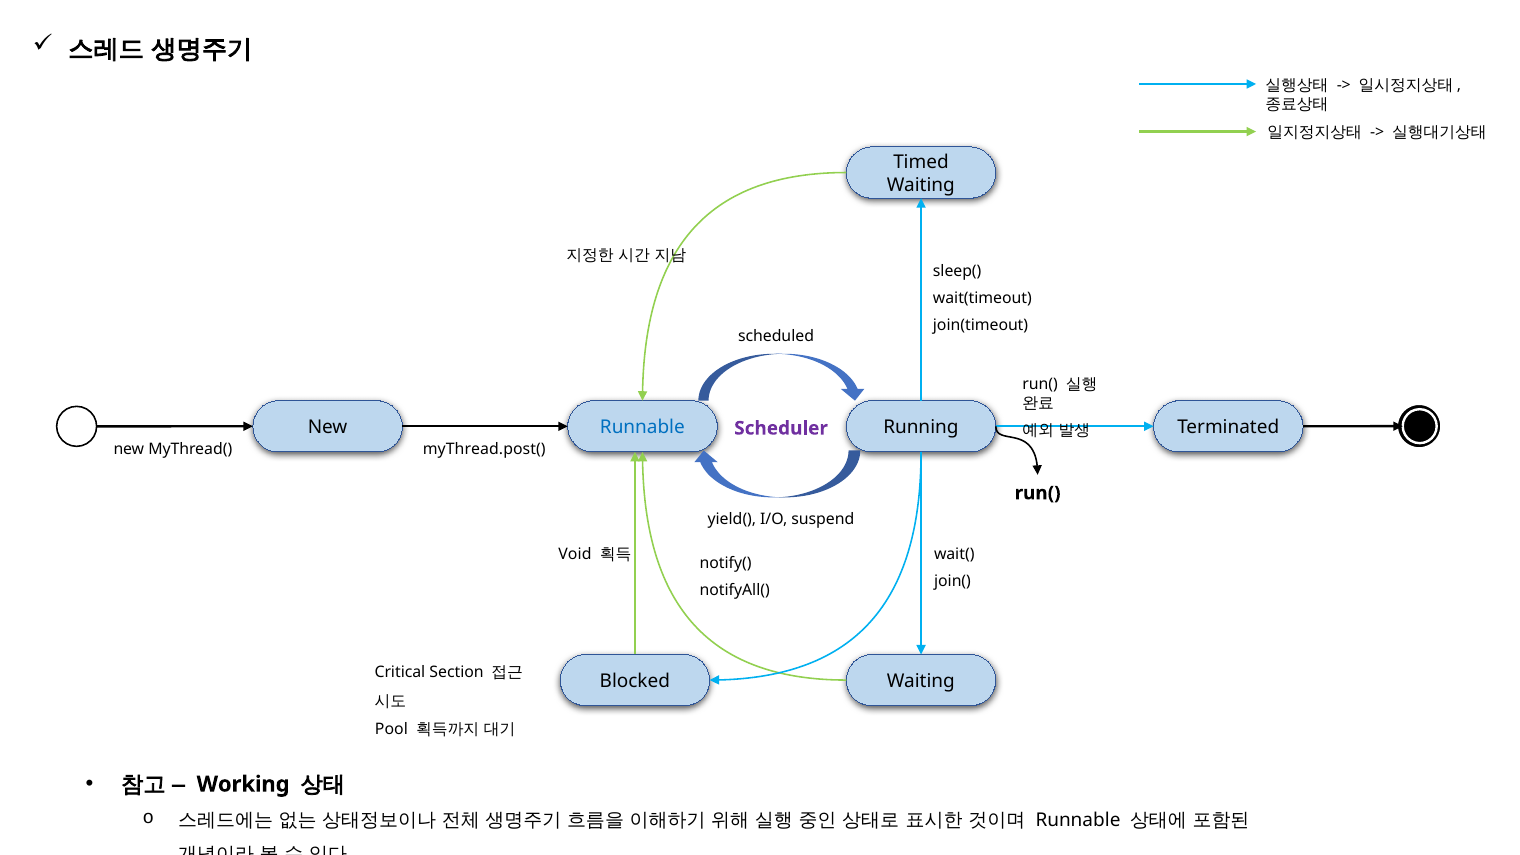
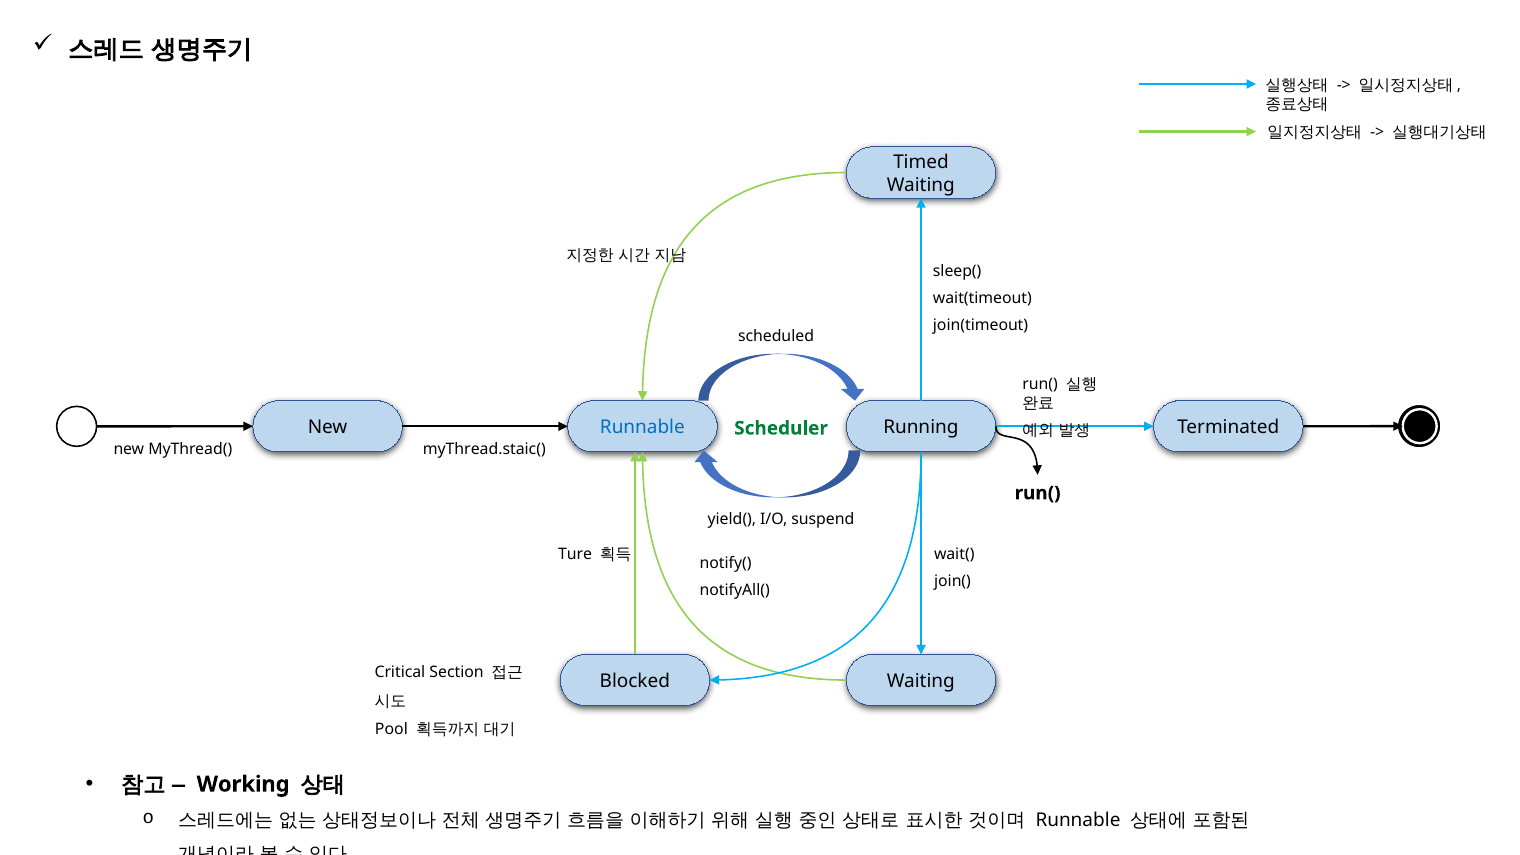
Scheduler colour: purple -> green (781, 428)
myThread.post(: myThread.post( -> myThread.staic( (484, 449)
Void: Void -> Ture (575, 555)
